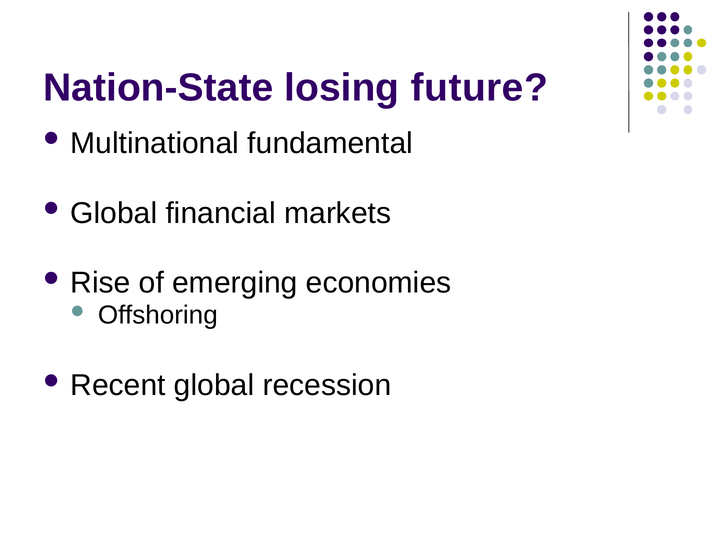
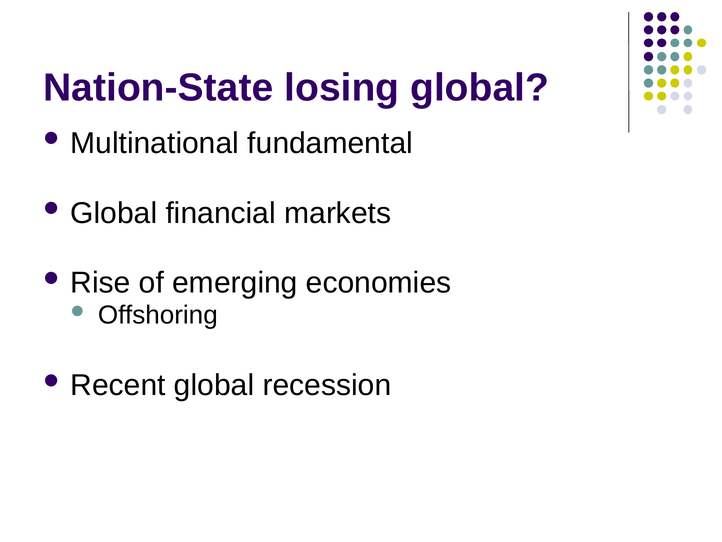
losing future: future -> global (480, 88)
